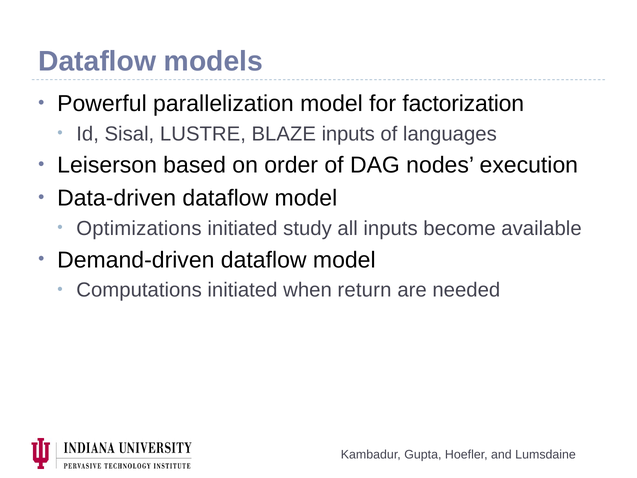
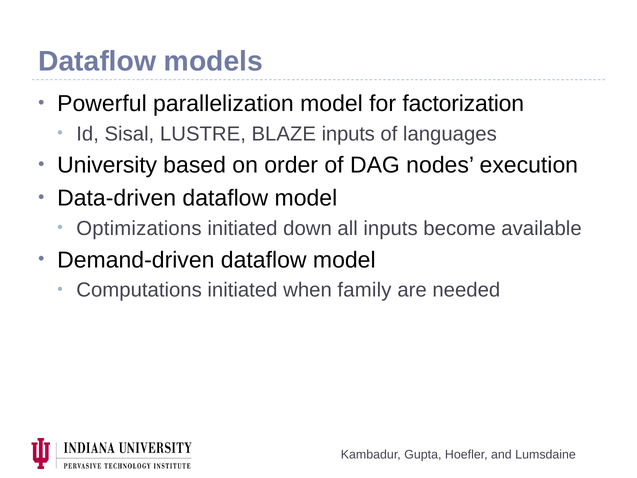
Leiserson: Leiserson -> University (107, 165)
study: study -> down (308, 228)
return: return -> family (364, 290)
